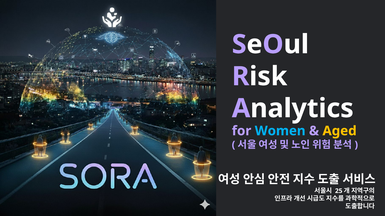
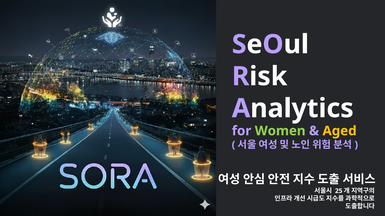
Women colour: light blue -> light green (280, 131)
